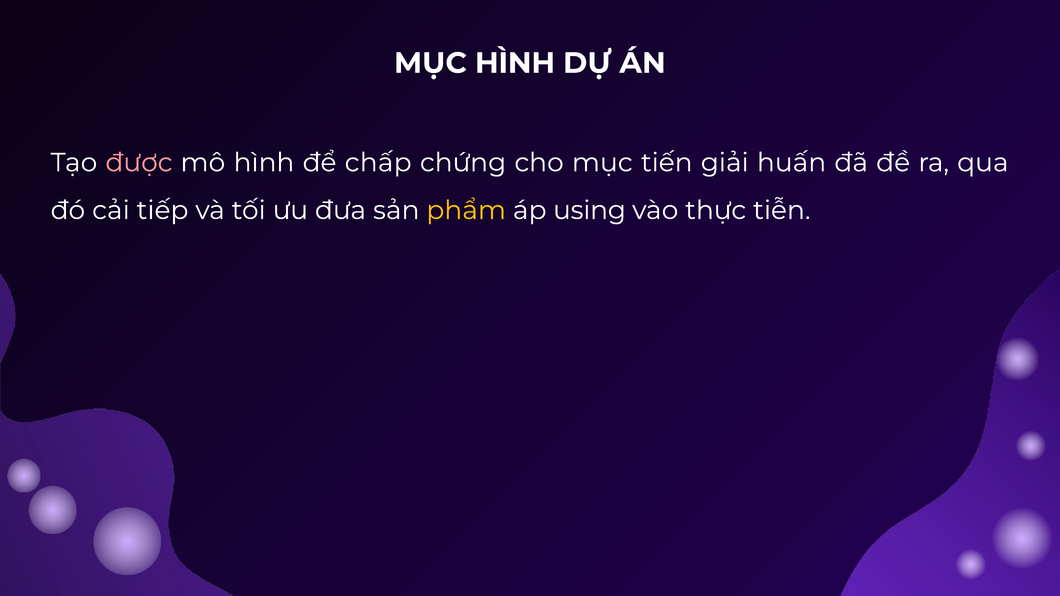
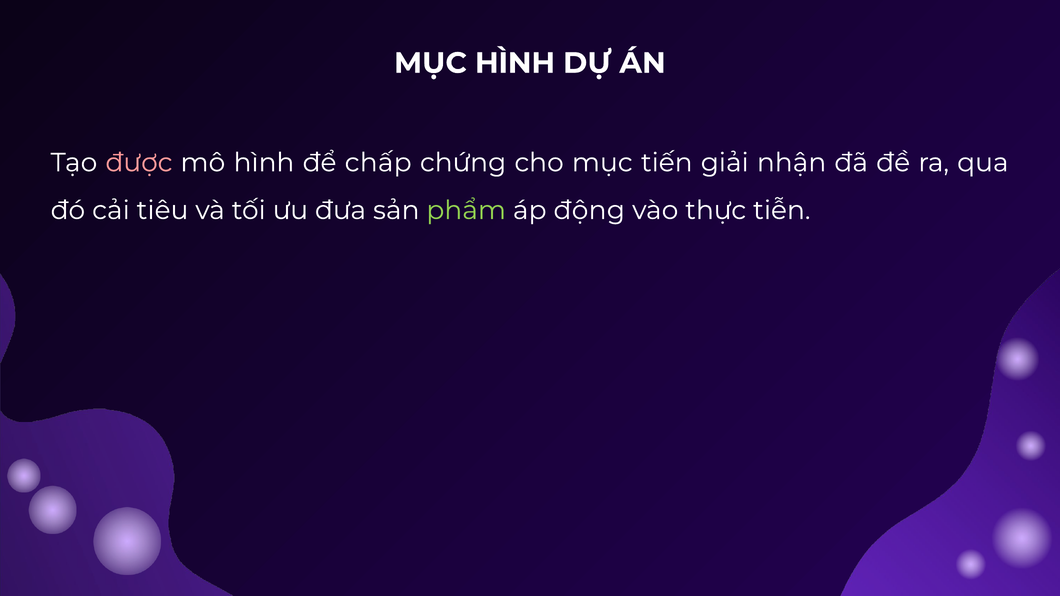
huấn: huấn -> nhận (792, 163)
tiếp: tiếp -> tiêu (163, 210)
phẩm colour: yellow -> light green (466, 210)
using: using -> động (589, 210)
